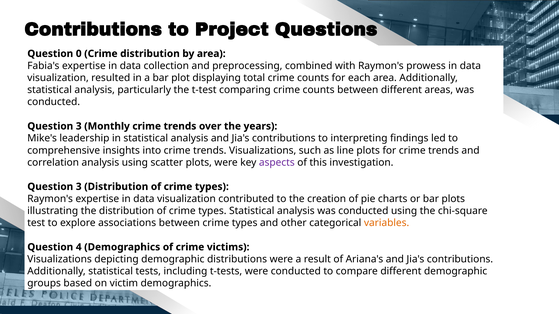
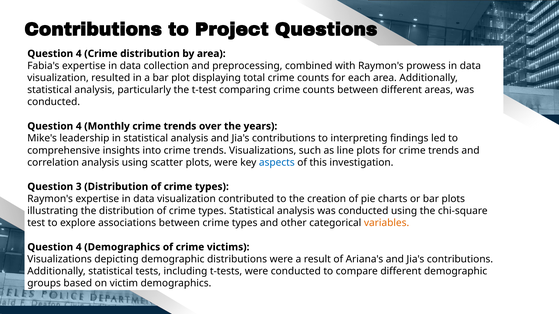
0: 0 -> 4 (79, 54)
3: 3 -> 4 (79, 126)
aspects colour: purple -> blue (277, 163)
